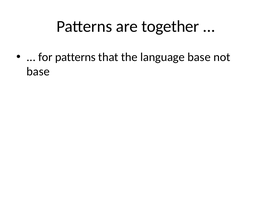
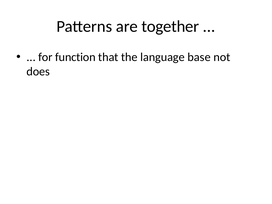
for patterns: patterns -> function (75, 57)
base: base -> does (38, 72)
